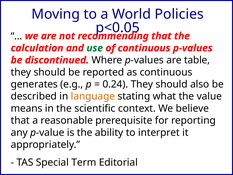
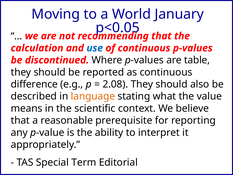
Policies: Policies -> January (179, 14)
use colour: green -> blue (95, 48)
generates: generates -> difference (34, 84)
0.24: 0.24 -> 2.08 (115, 84)
